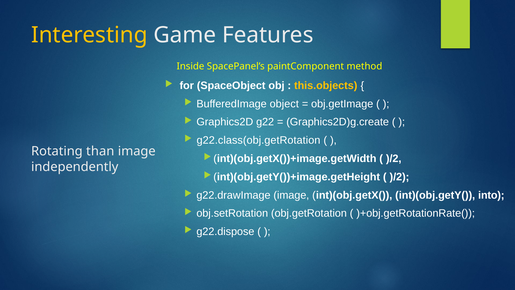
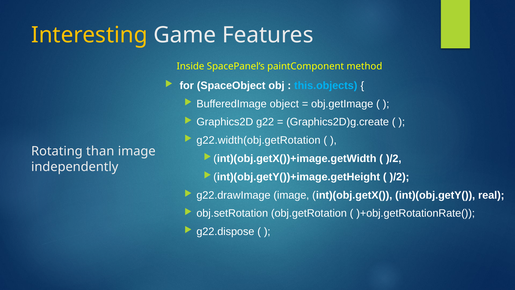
this.objects colour: yellow -> light blue (326, 85)
g22.class(obj.getRotation: g22.class(obj.getRotation -> g22.width(obj.getRotation (258, 140)
into: into -> real (491, 195)
